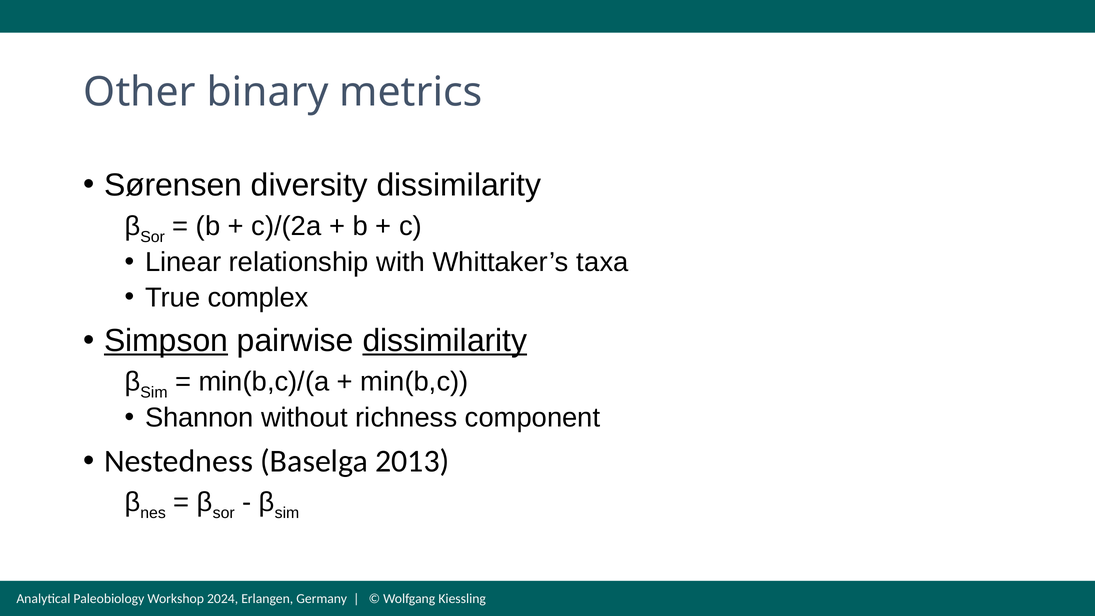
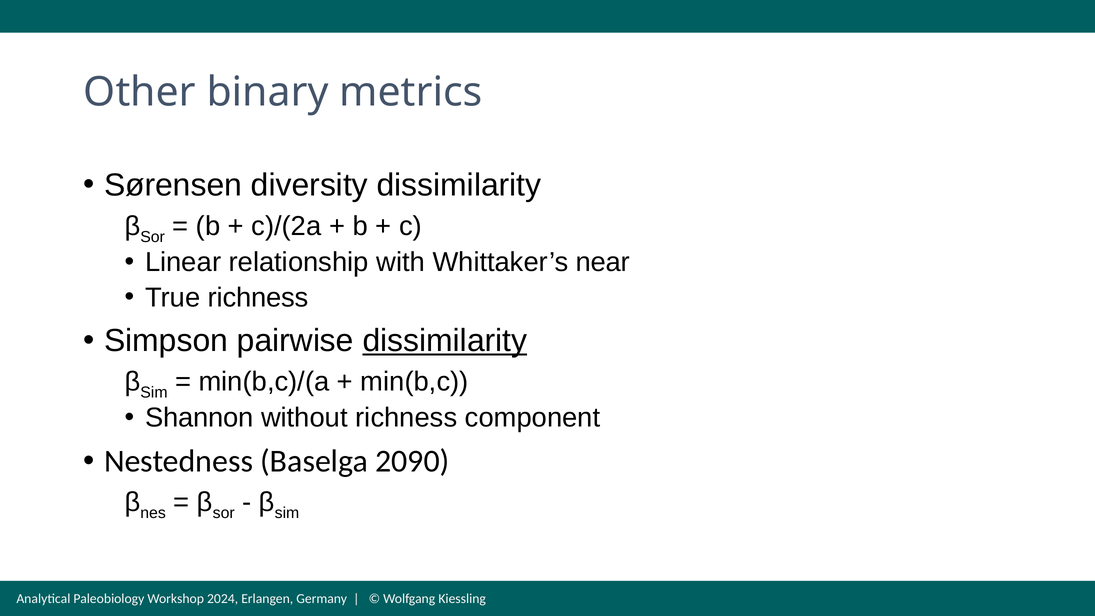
taxa: taxa -> near (603, 262)
True complex: complex -> richness (258, 297)
Simpson underline: present -> none (166, 341)
2013: 2013 -> 2090 (412, 461)
